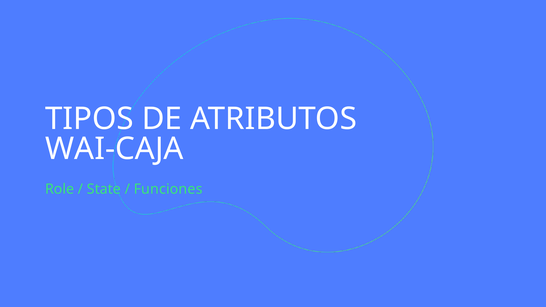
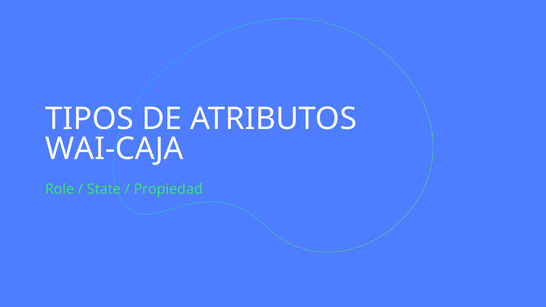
Funciones: Funciones -> Propiedad (168, 189)
